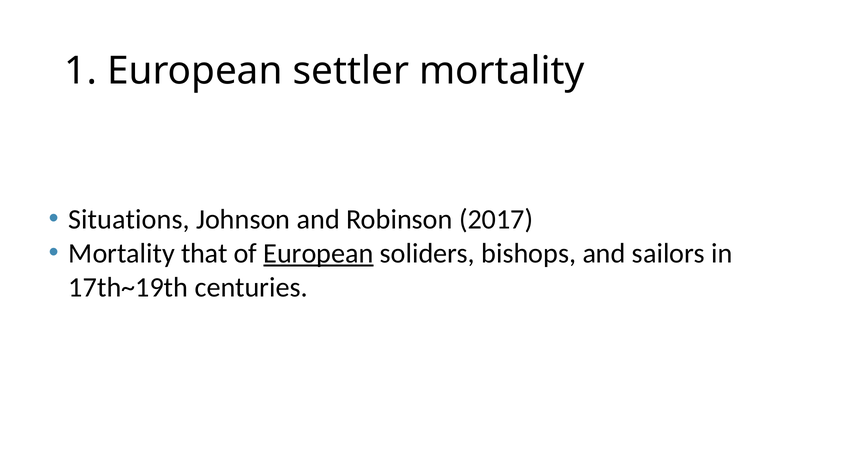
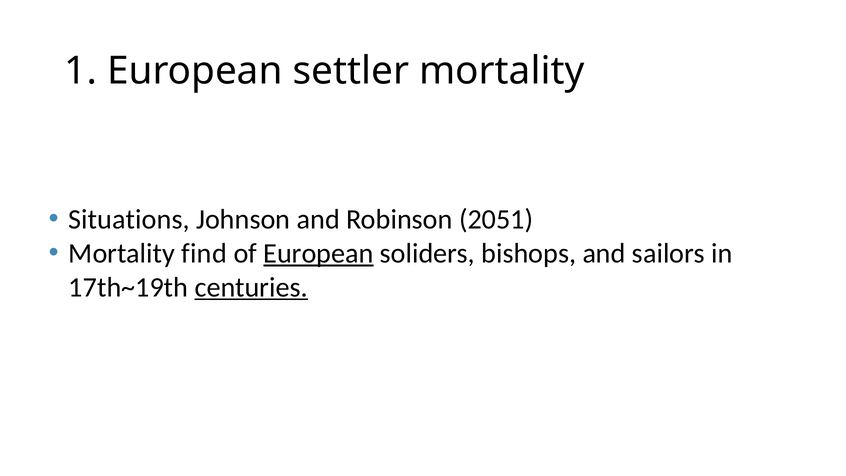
2017: 2017 -> 2051 (496, 219)
that: that -> find (204, 253)
centuries underline: none -> present (251, 287)
